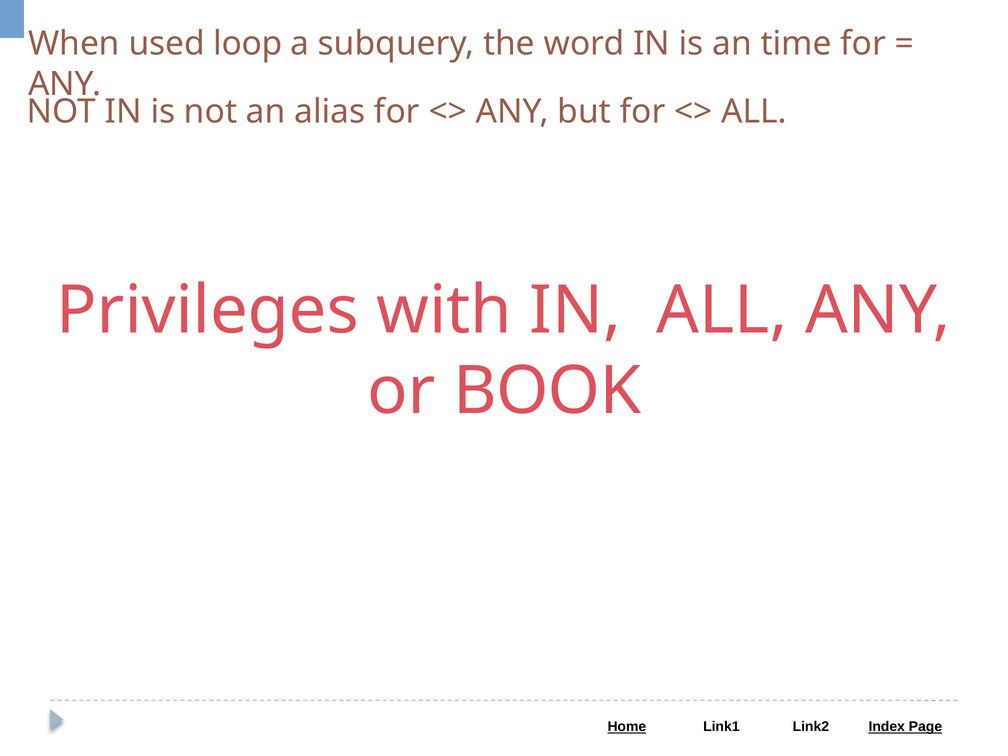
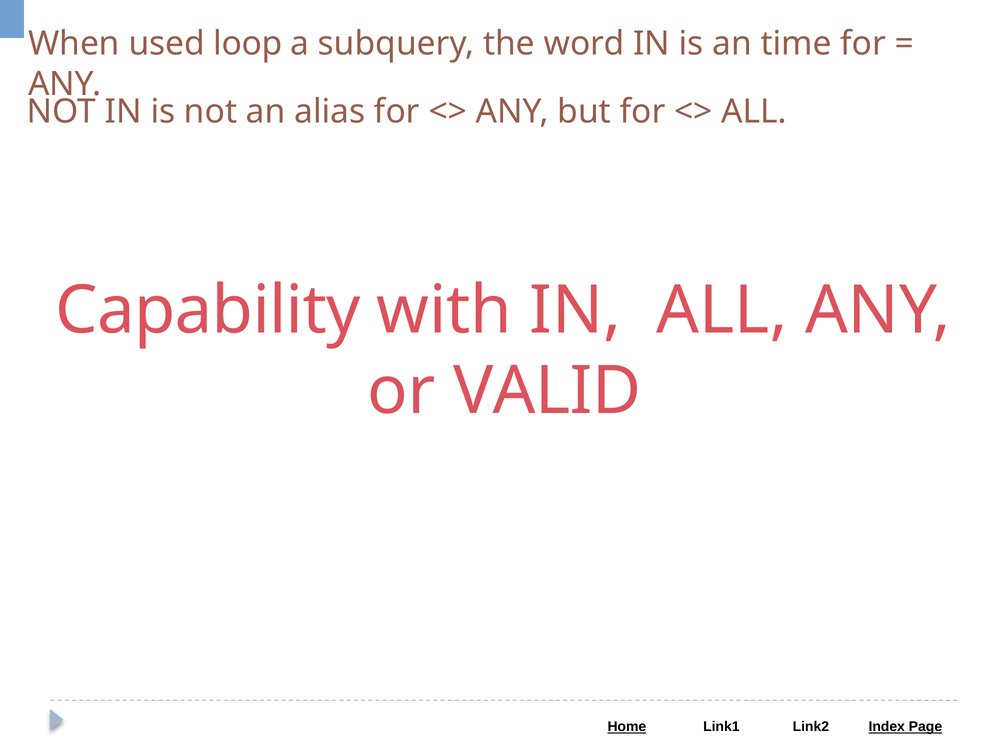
Privileges: Privileges -> Capability (208, 310)
BOOK: BOOK -> VALID (547, 391)
